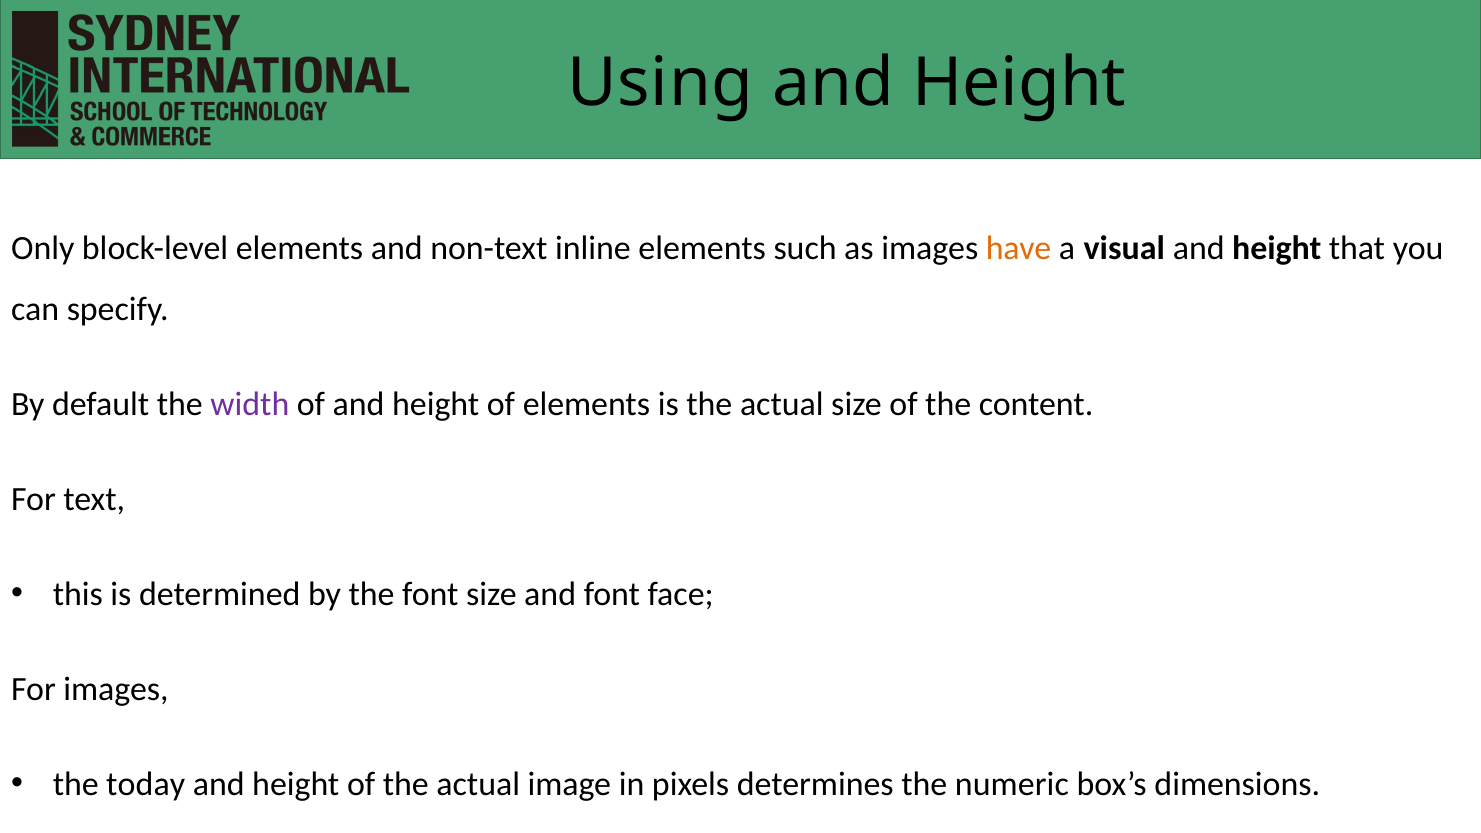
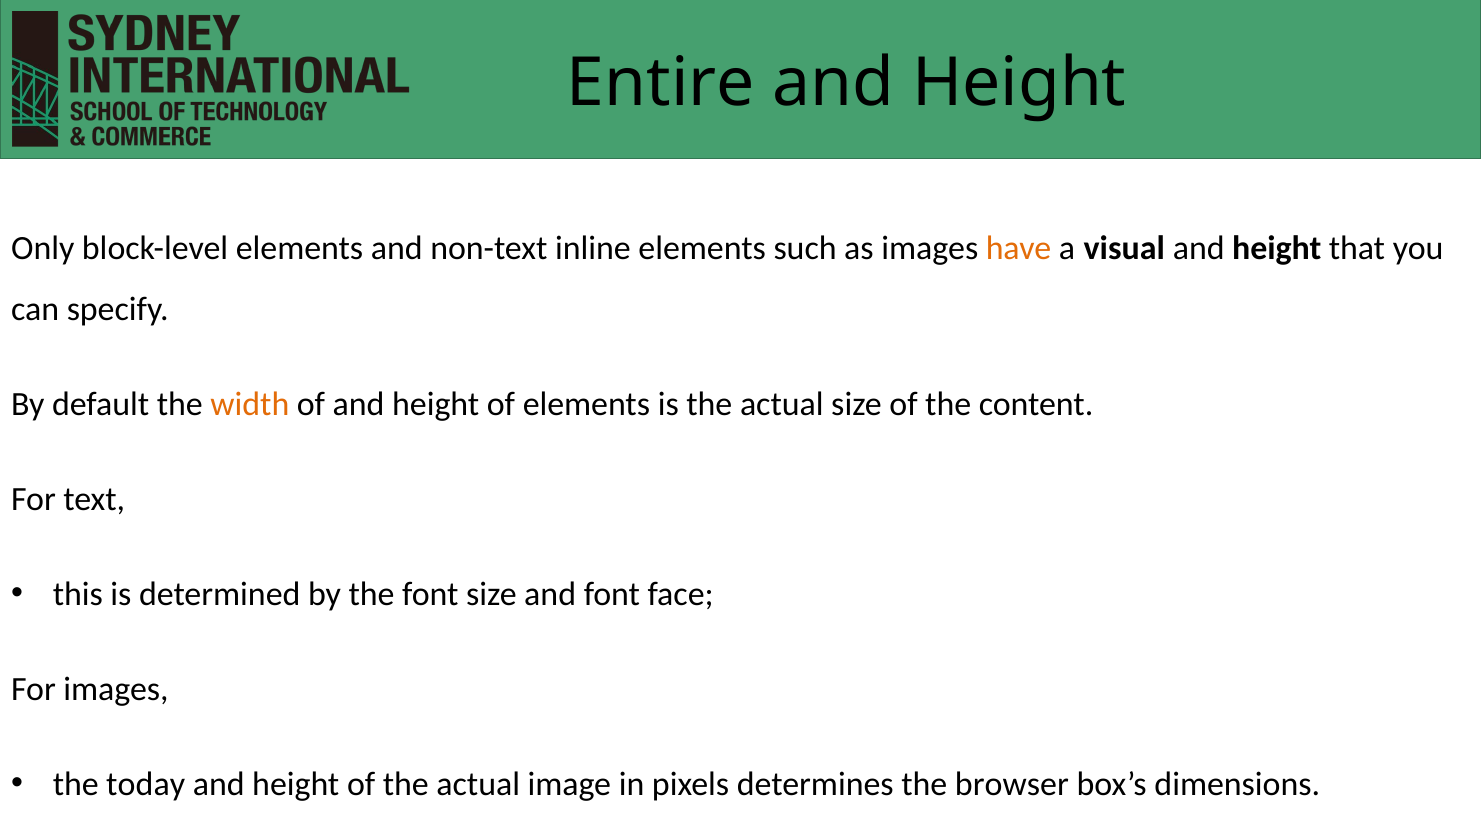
Using: Using -> Entire (661, 83)
width colour: purple -> orange (250, 405)
numeric: numeric -> browser (1012, 785)
